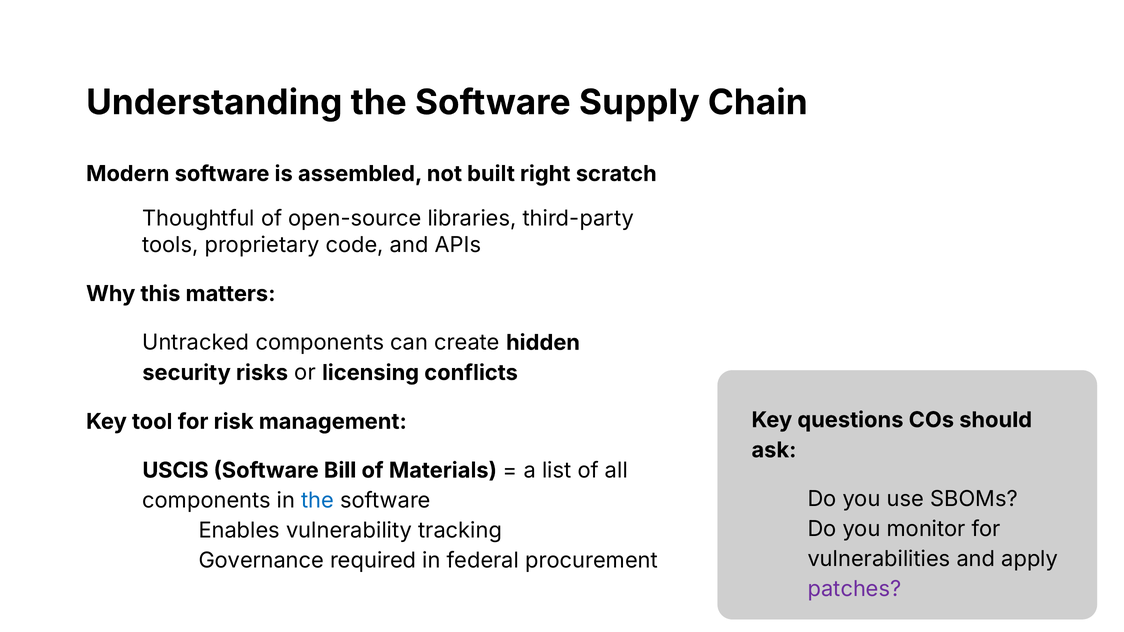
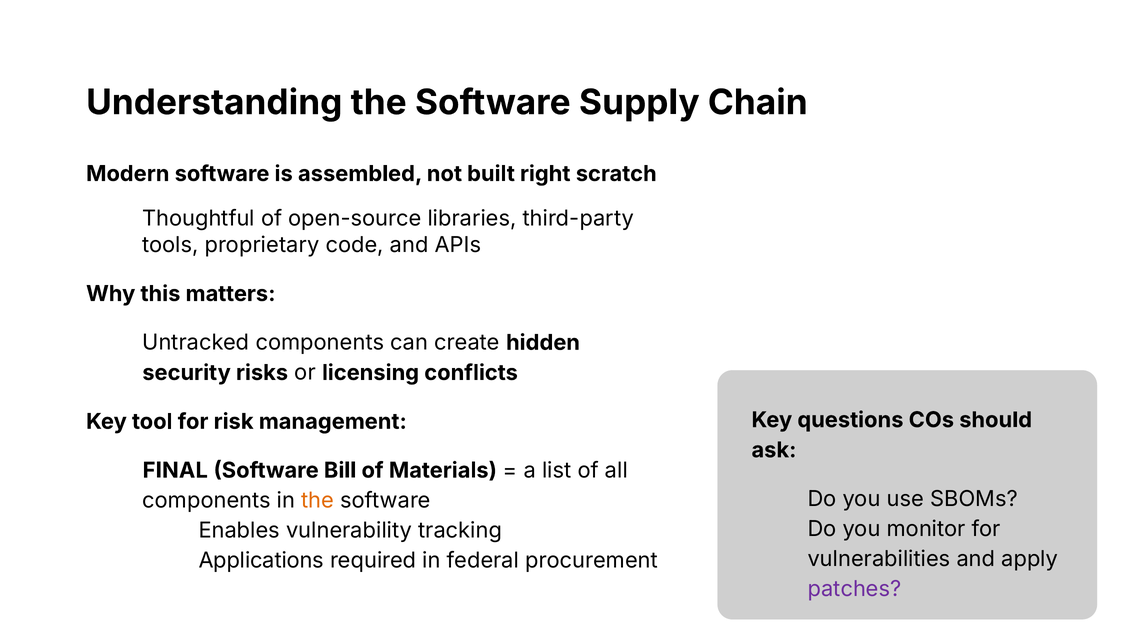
USCIS: USCIS -> FINAL (175, 471)
the colour: blue -> orange (318, 501)
Governance: Governance -> Applications (261, 561)
